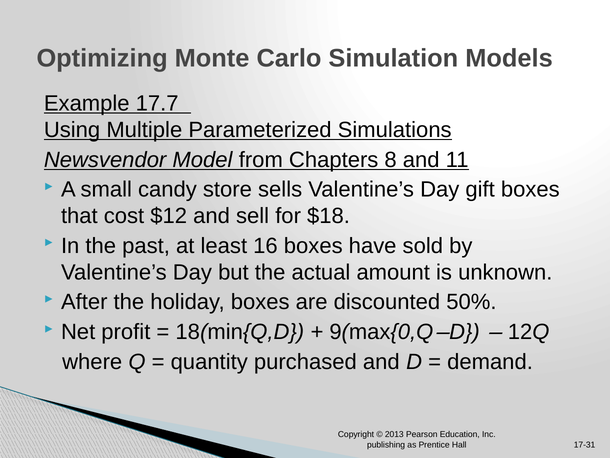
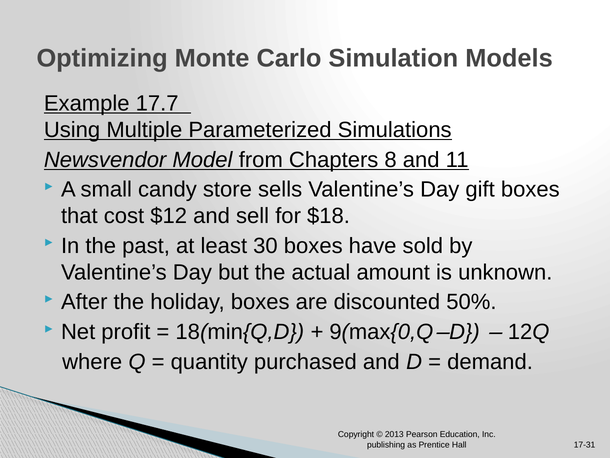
16: 16 -> 30 (265, 246)
